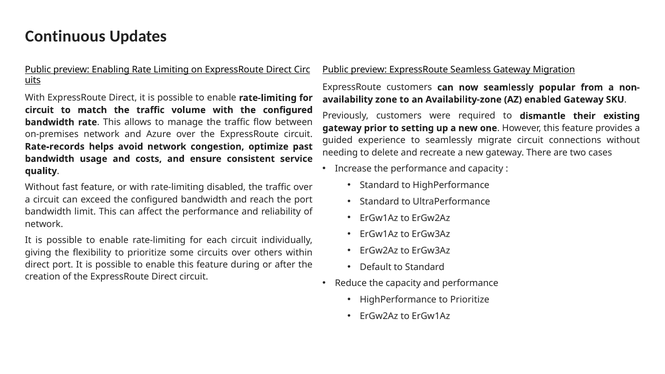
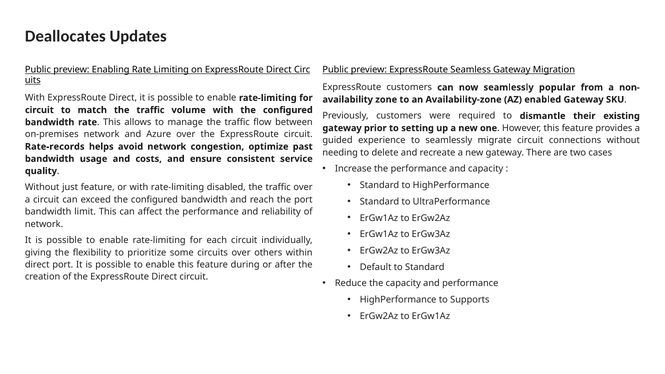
Continuous: Continuous -> Deallocates (65, 36)
fast: fast -> just (70, 187)
HighPerformance to Prioritize: Prioritize -> Supports (470, 300)
